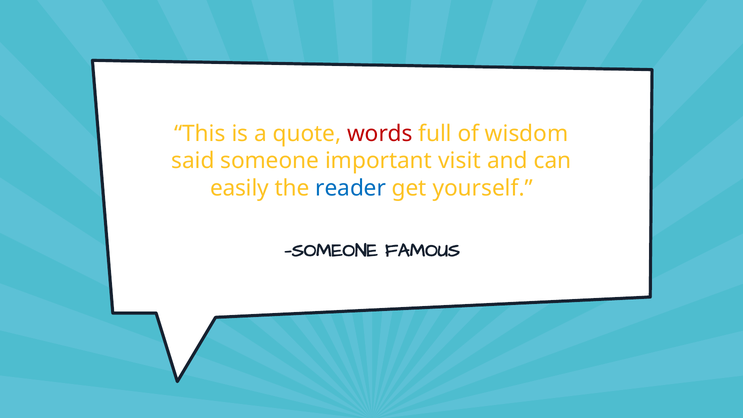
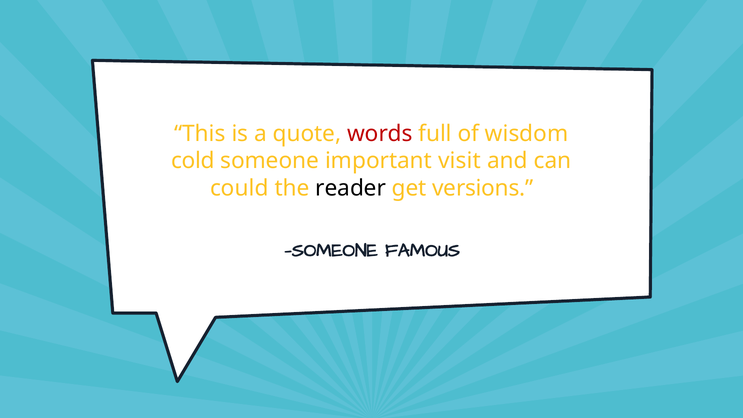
said: said -> cold (193, 161)
easily: easily -> could (239, 188)
reader colour: blue -> black (351, 188)
yourself: yourself -> versions (483, 188)
